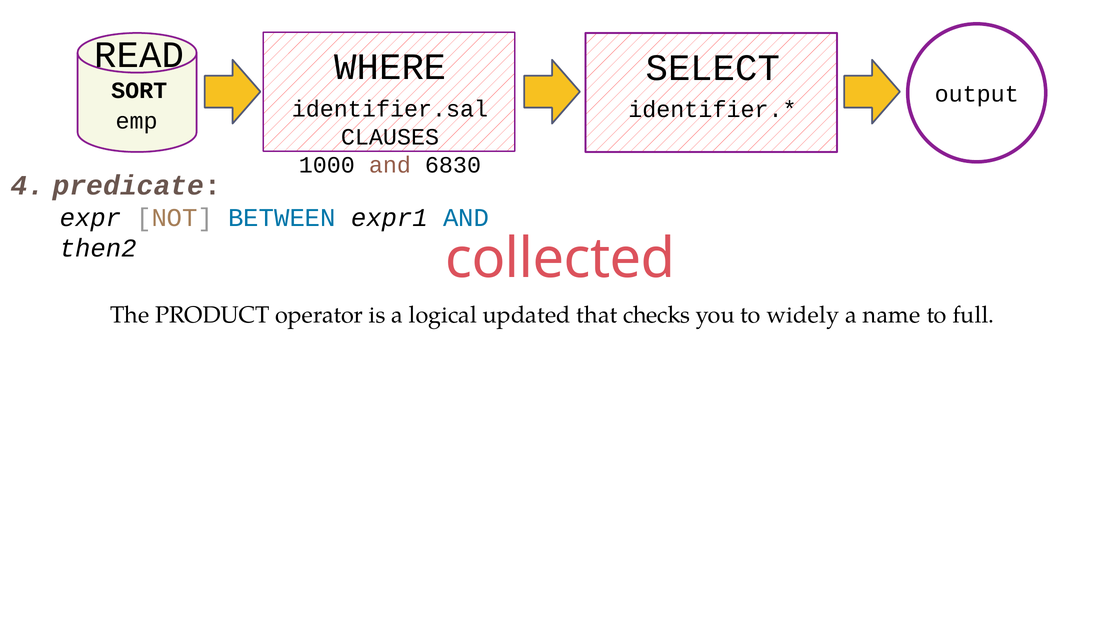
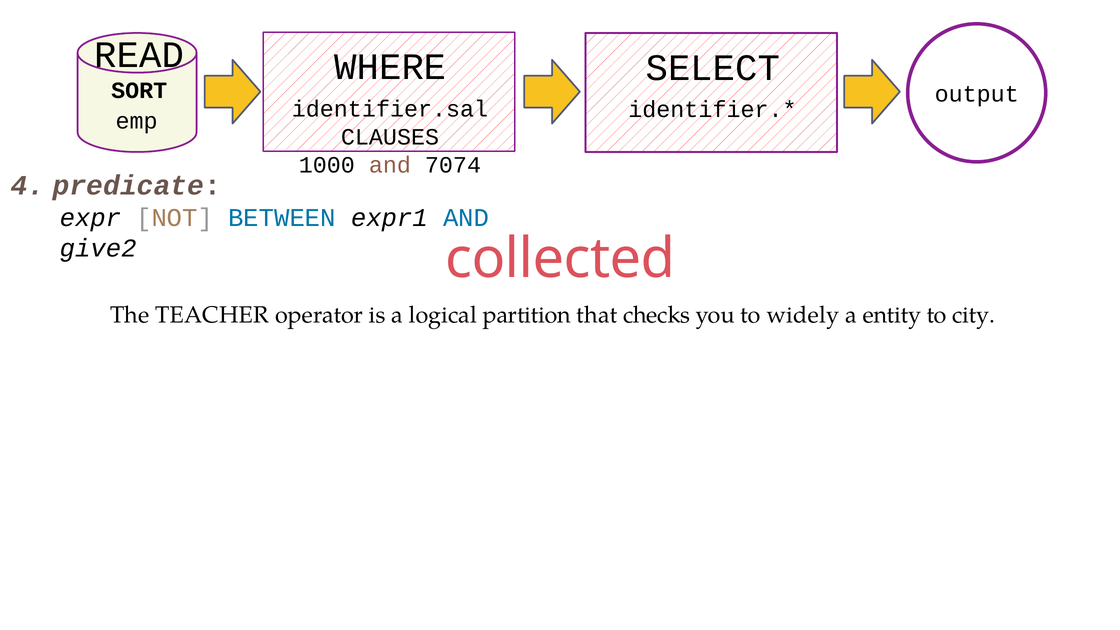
6830: 6830 -> 7074 (453, 165)
then2: then2 -> give2 (98, 249)
PRODUCT: PRODUCT -> TEACHER (212, 315)
updated: updated -> partition (527, 315)
name: name -> entity (892, 315)
full: full -> city (974, 315)
